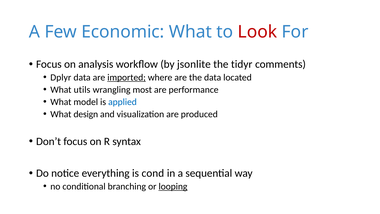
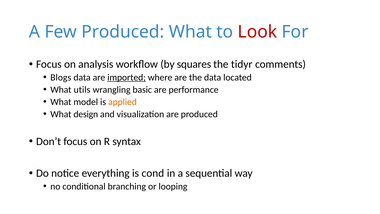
Few Economic: Economic -> Produced (123, 32)
jsonlite: jsonlite -> squares (194, 64)
Dplyr: Dplyr -> Blogs (61, 77)
most: most -> basic (142, 90)
applied colour: blue -> orange (122, 102)
looping underline: present -> none (173, 186)
